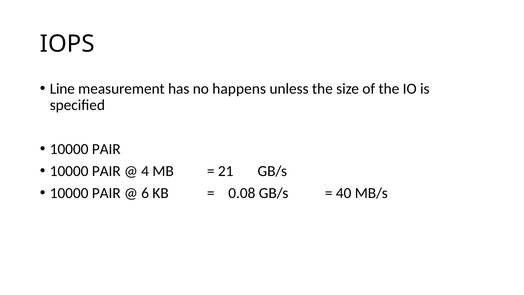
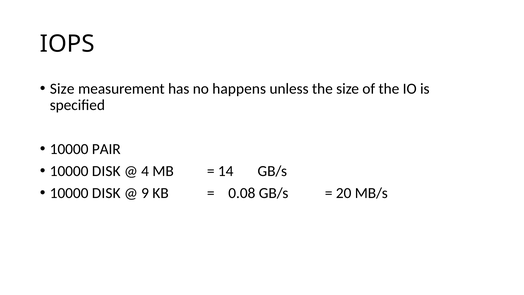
Line: Line -> Size (62, 89)
PAIR: PAIR -> DISK (106, 171)
21: 21 -> 14 (226, 171)
PAIR: PAIR -> DISK (106, 193)
6: 6 -> 9 (145, 193)
40: 40 -> 20 (344, 193)
